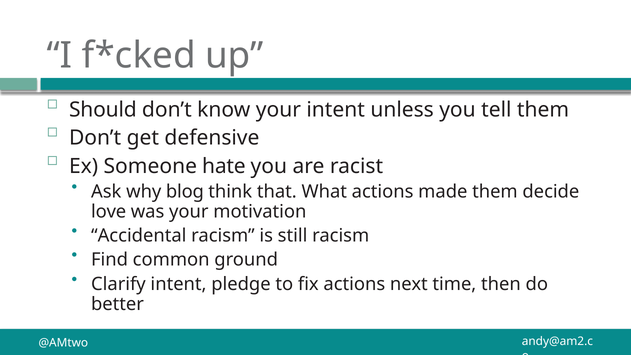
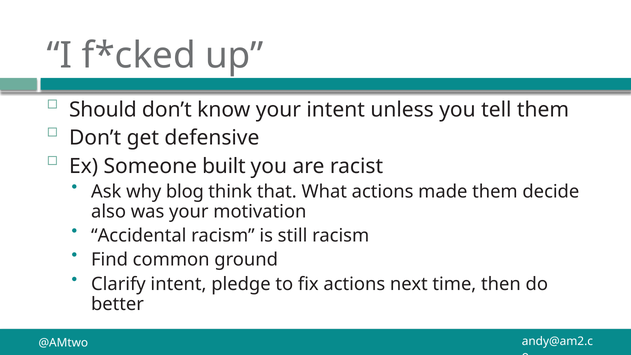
hate: hate -> built (224, 166)
love: love -> also (109, 211)
